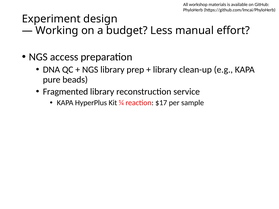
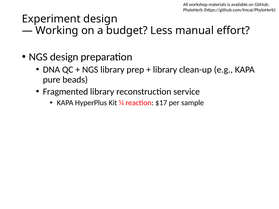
NGS access: access -> design (64, 57)
